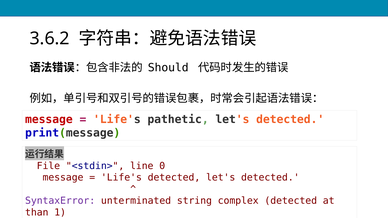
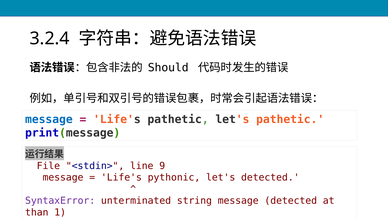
3.6.2: 3.6.2 -> 3.2.4 (50, 38)
message colour: red -> blue (49, 120)
pathetic let's detected: detected -> pathetic (290, 120)
0: 0 -> 9 (162, 166)
Life's detected: detected -> pythonic (174, 178)
string complex: complex -> message (238, 201)
